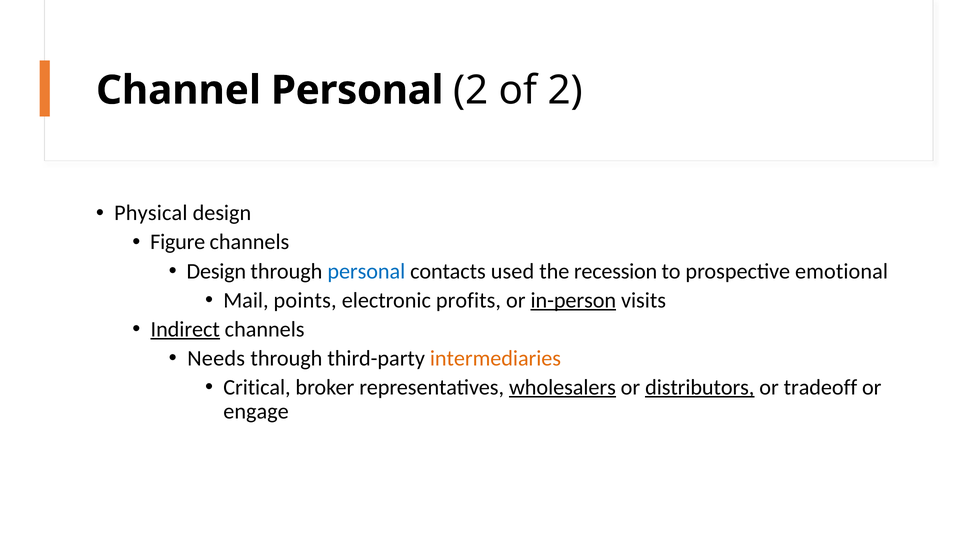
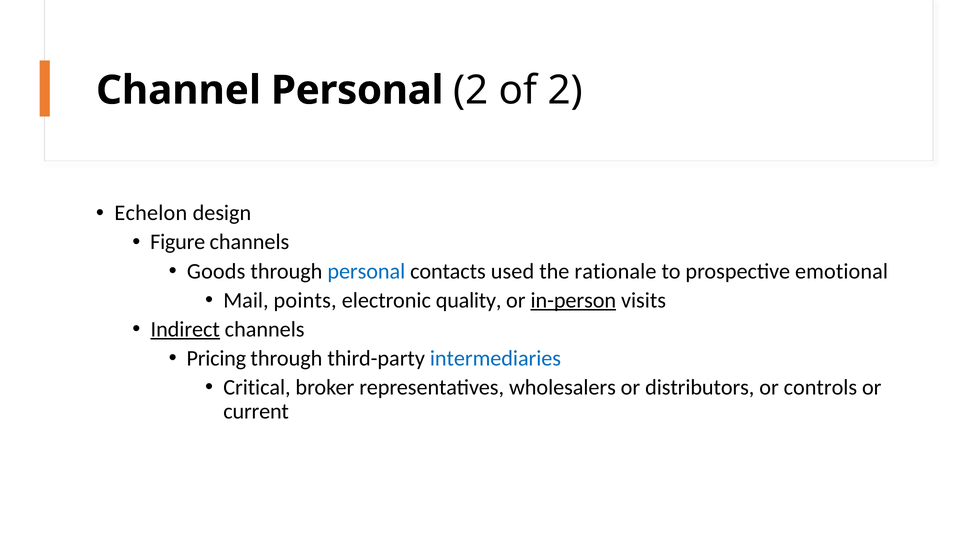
Physical: Physical -> Echelon (151, 213)
Design: Design -> Goods (216, 271)
recession: recession -> rationale (615, 271)
profits: profits -> quality (469, 300)
Needs: Needs -> Pricing (216, 358)
intermediaries colour: orange -> blue (495, 358)
wholesalers underline: present -> none (562, 387)
distributors underline: present -> none (700, 387)
tradeoff: tradeoff -> controls (820, 387)
engage: engage -> current (256, 411)
